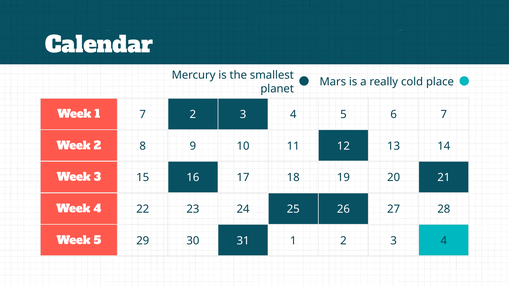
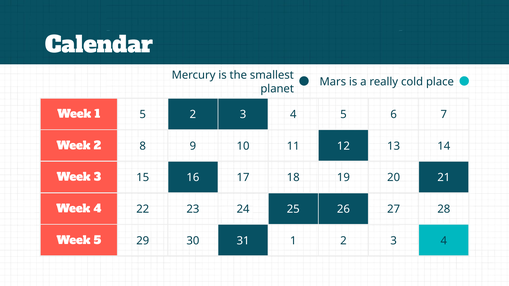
1 7: 7 -> 5 (143, 115)
